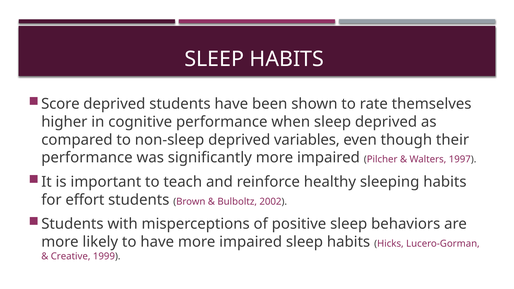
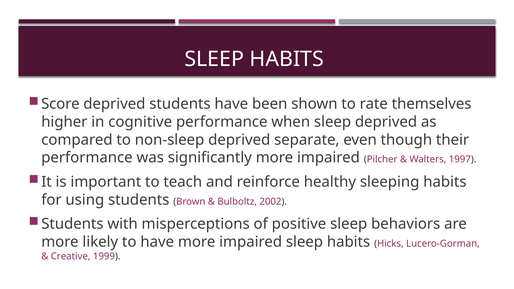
variables: variables -> separate (307, 140)
effort: effort -> using (85, 200)
